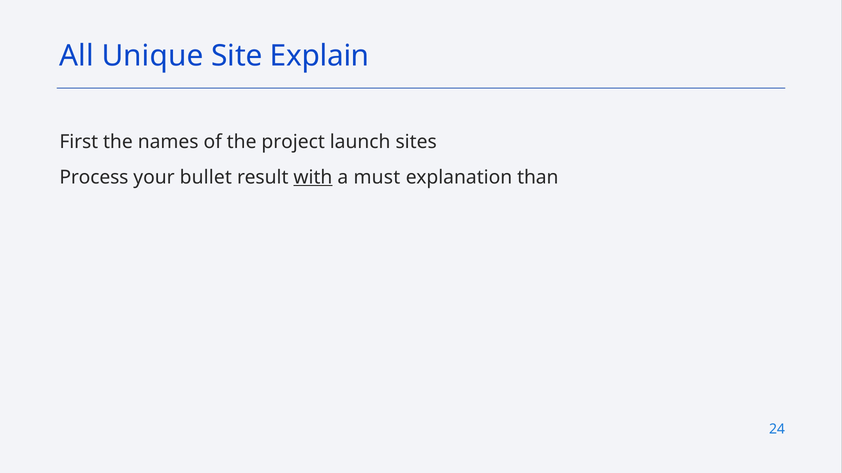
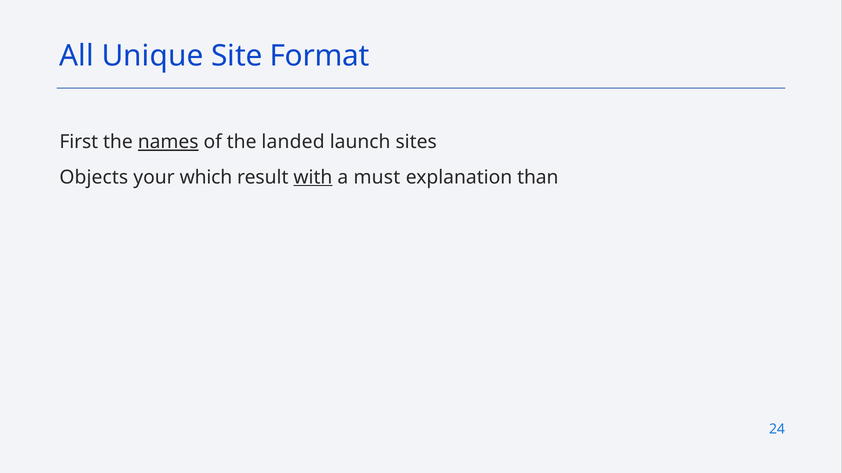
Explain: Explain -> Format (320, 56)
names underline: none -> present (168, 142)
project: project -> landed (293, 142)
Process: Process -> Objects (94, 177)
bullet: bullet -> which (206, 177)
